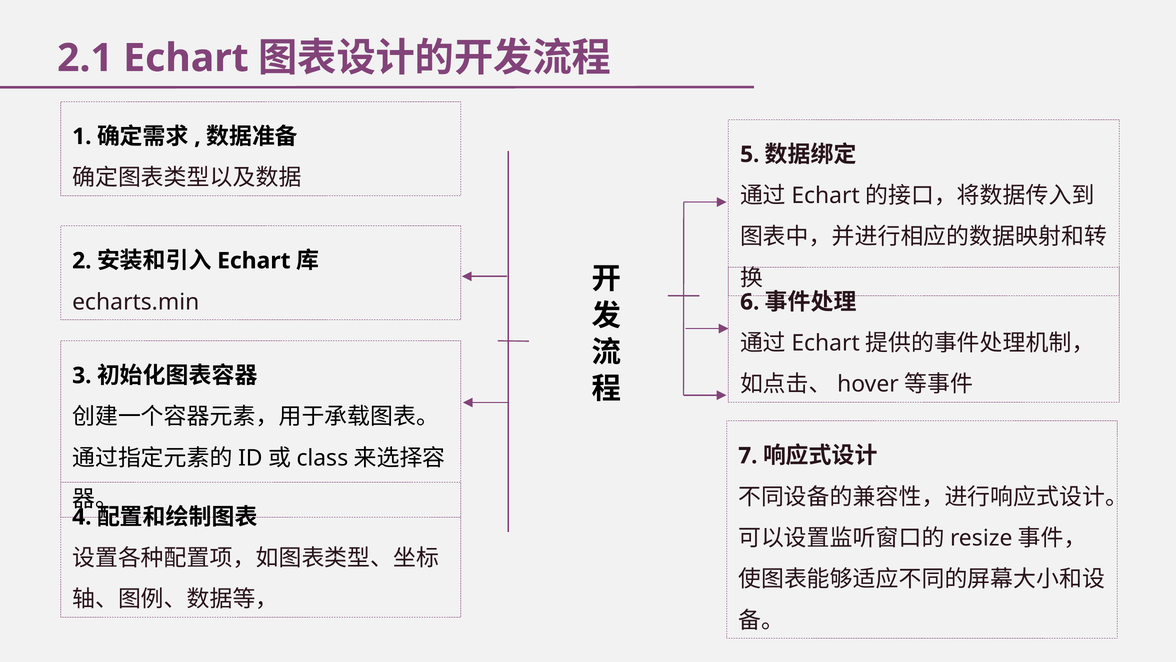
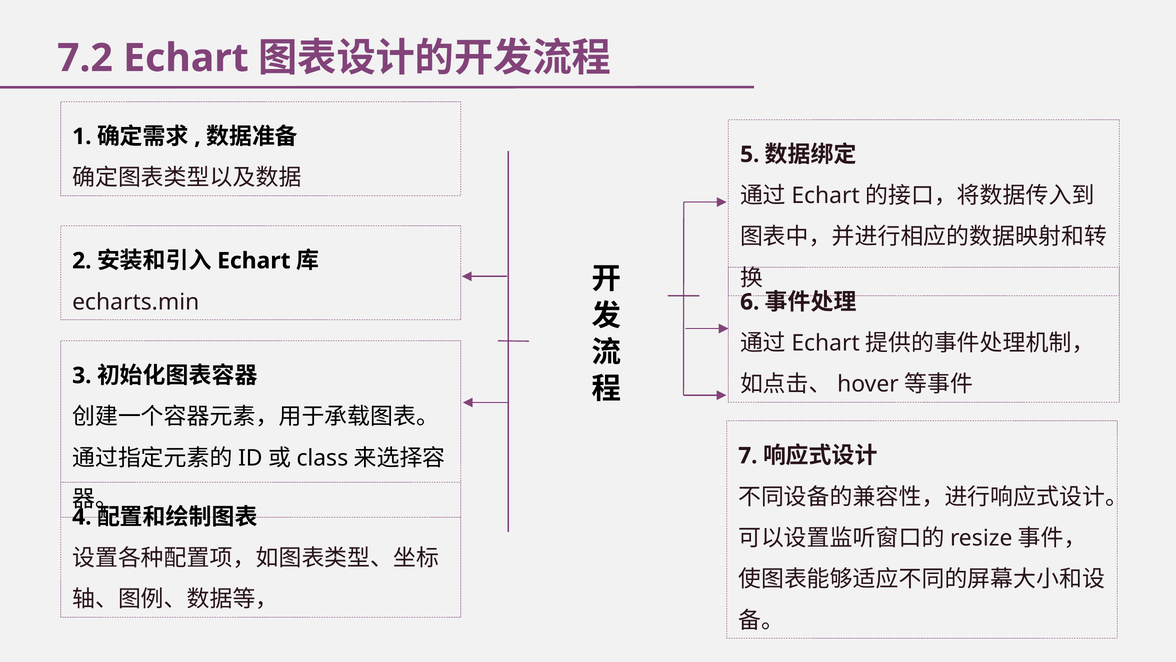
2.1: 2.1 -> 7.2 (85, 58)
